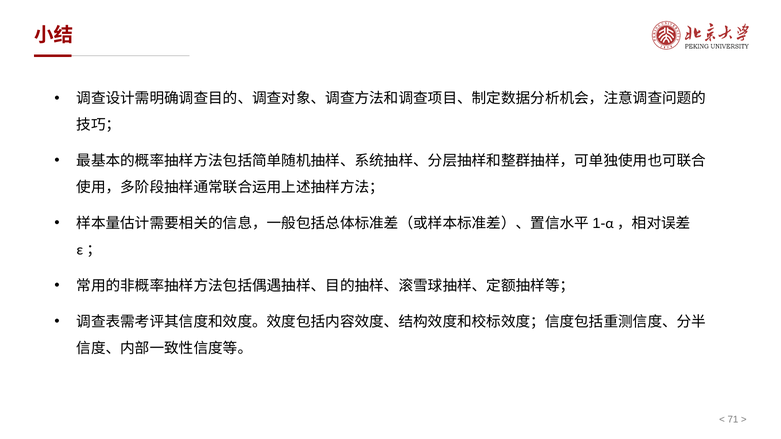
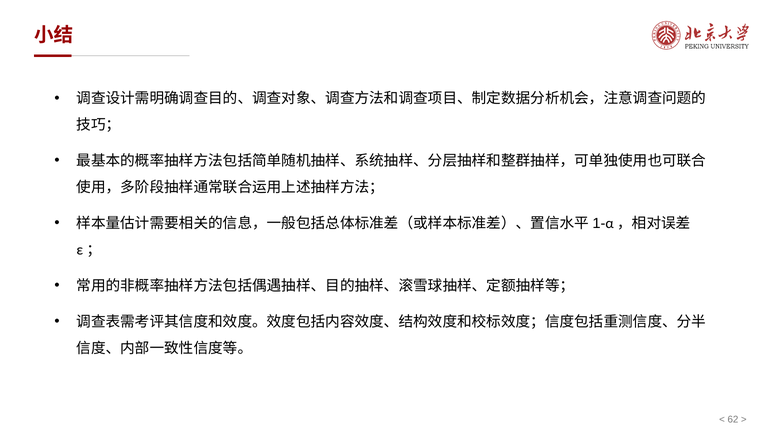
71: 71 -> 62 (733, 420)
